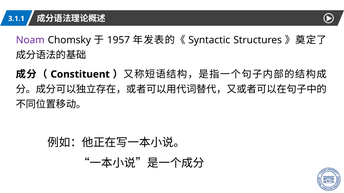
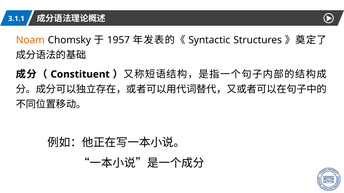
Noam colour: purple -> orange (30, 40)
